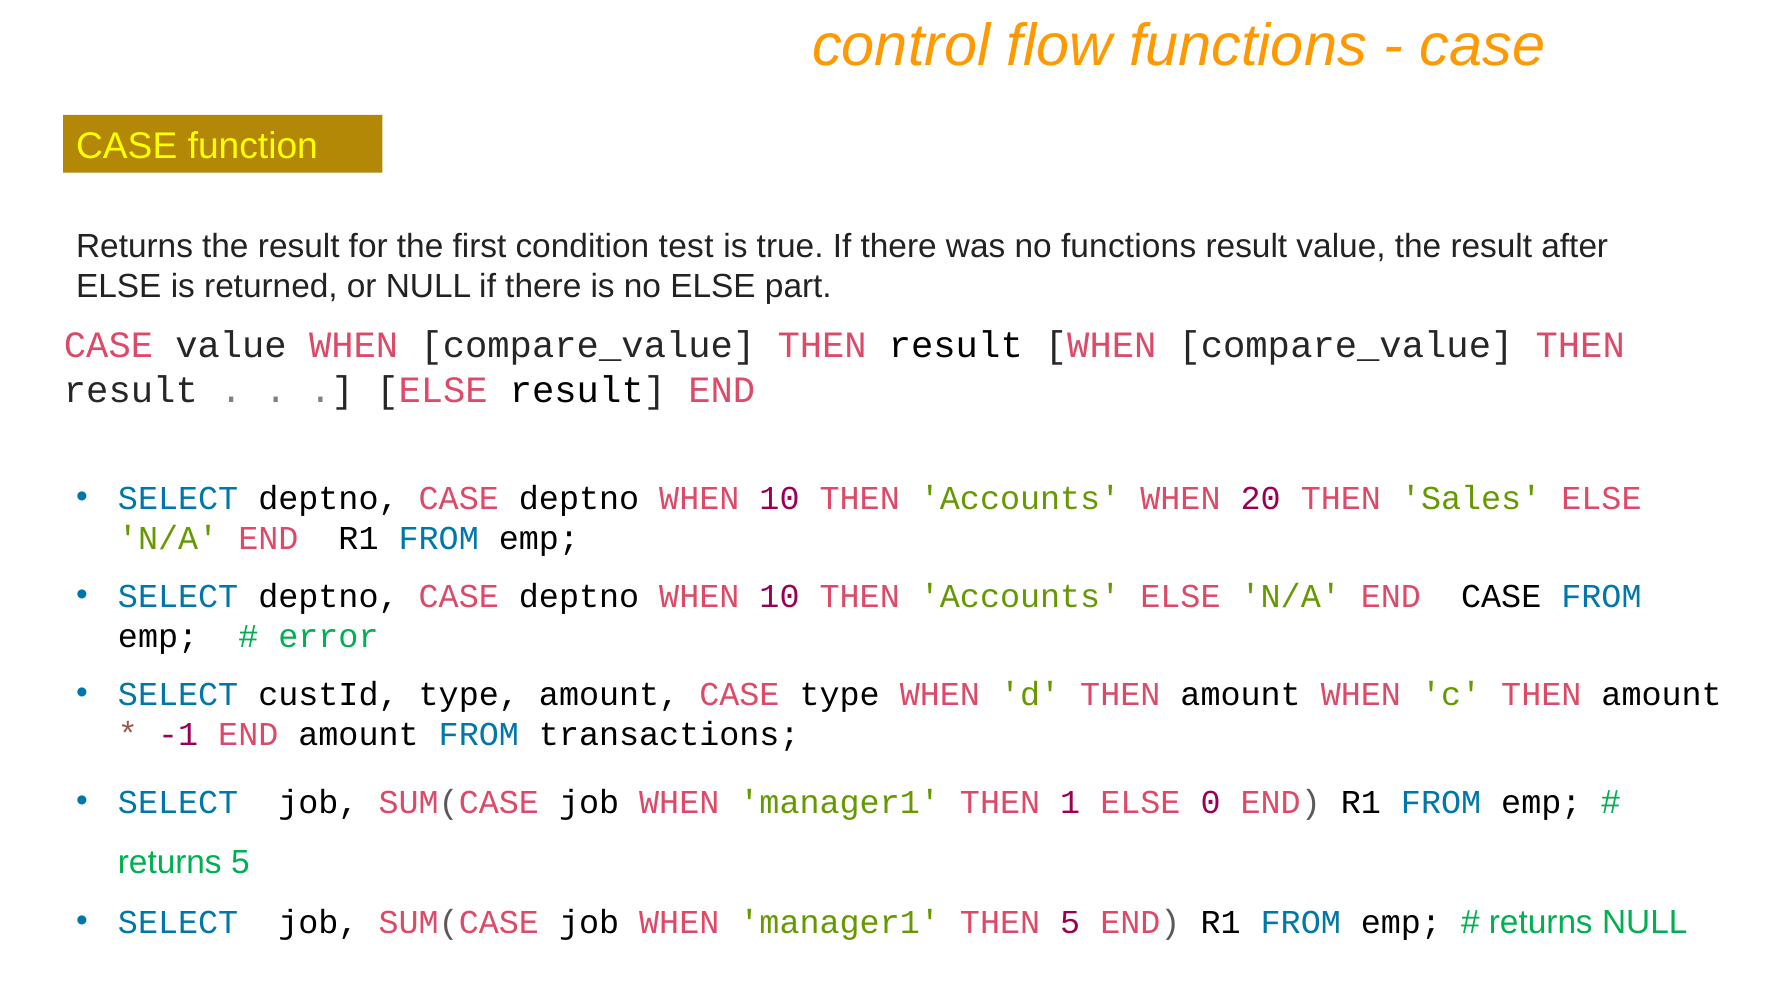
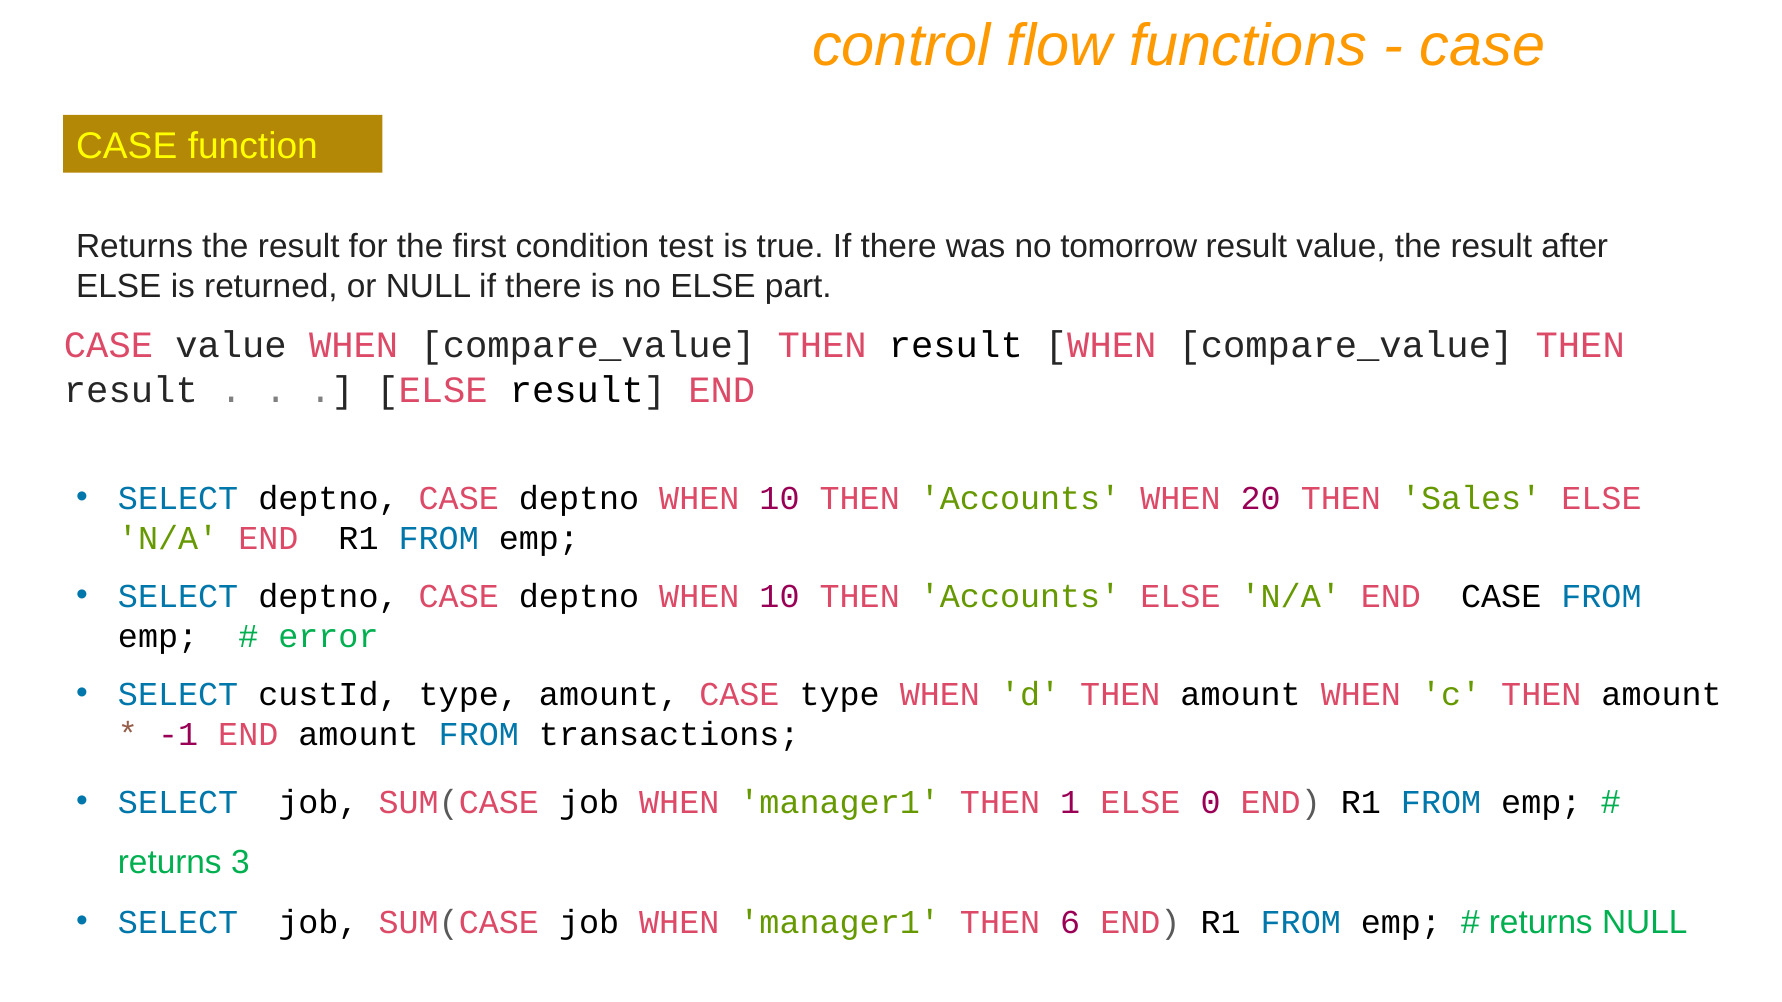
no functions: functions -> tomorrow (1129, 246)
returns 5: 5 -> 3 (240, 863)
THEN 5: 5 -> 6 (1070, 923)
